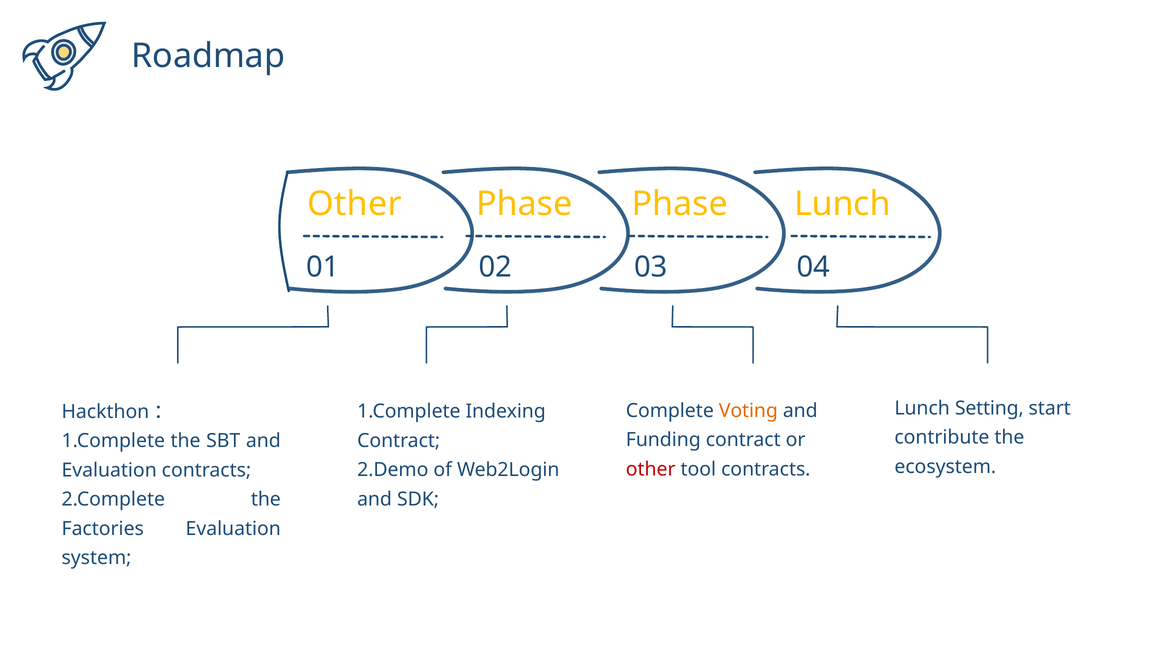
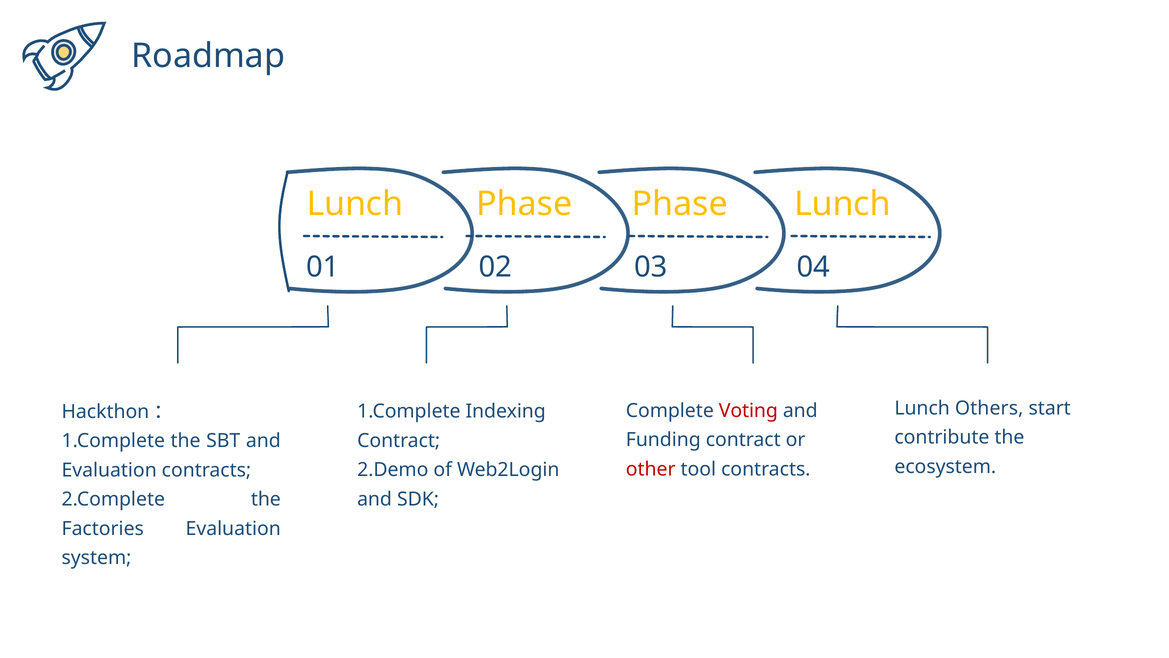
Other: Other -> Lunch (355, 204)
Setting: Setting -> Others (989, 408)
Voting colour: orange -> red (748, 410)
